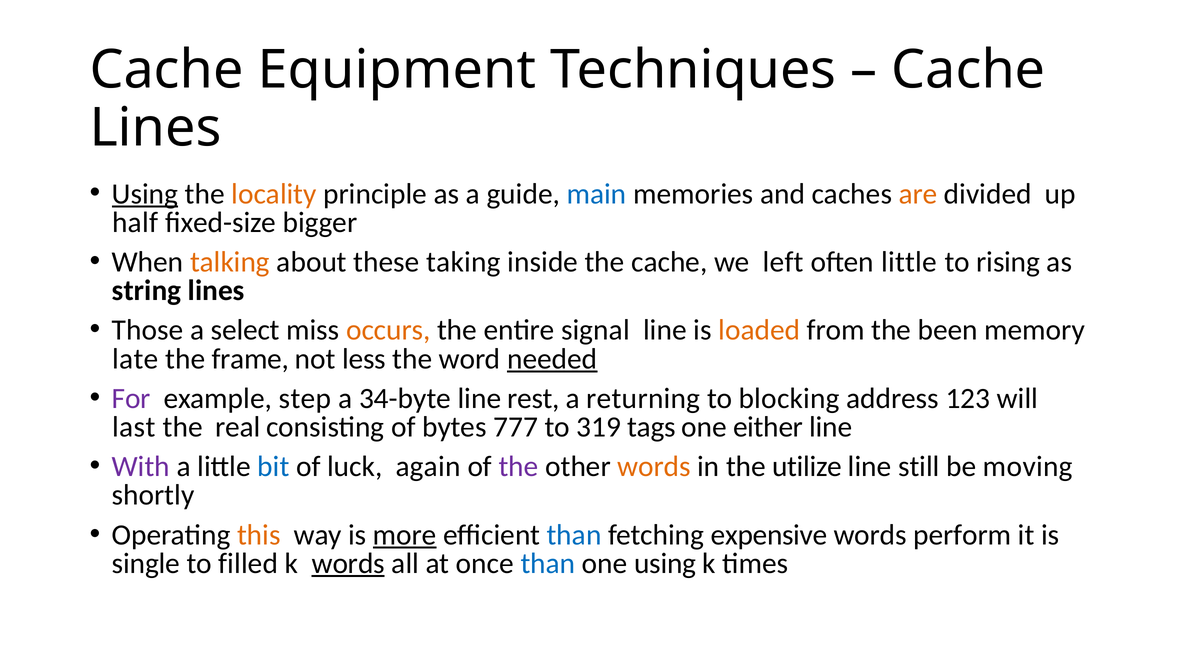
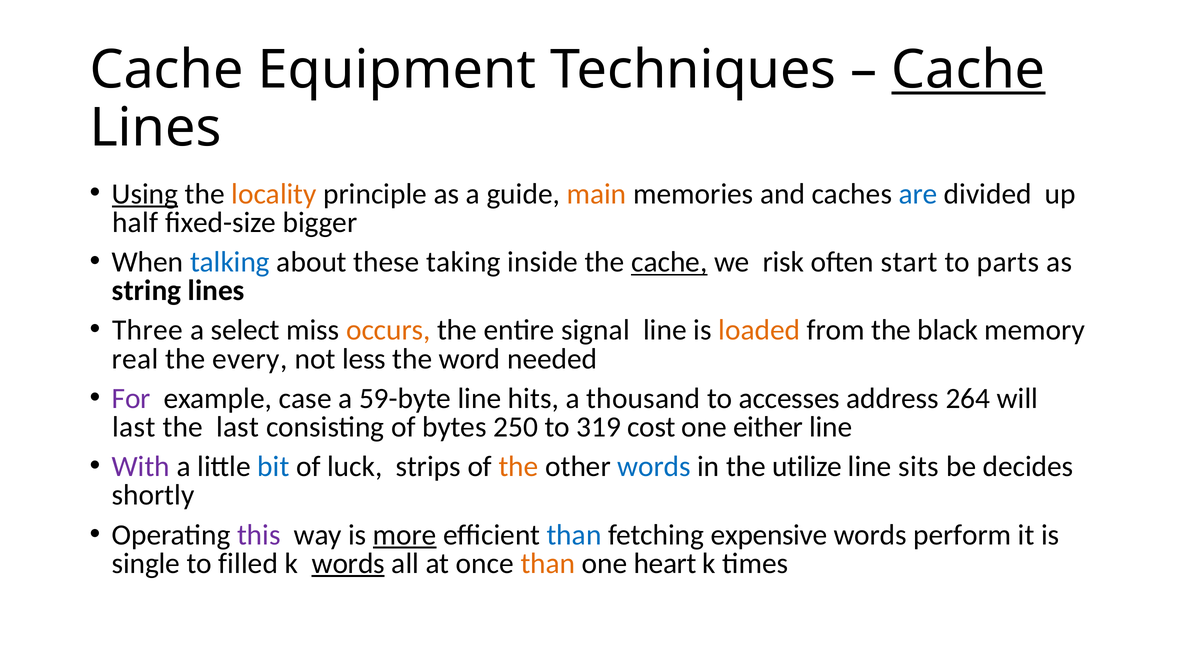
Cache underline: none -> present (968, 70)
main colour: blue -> orange (597, 194)
are colour: orange -> blue (918, 194)
talking colour: orange -> blue (230, 262)
cache underline: none -> present (669, 262)
left: left -> risk (783, 262)
often little: little -> start (909, 262)
rising: rising -> parts (1008, 262)
Those: Those -> Three (147, 330)
been: been -> black (948, 330)
late: late -> real (135, 359)
frame: frame -> every (250, 359)
needed underline: present -> none (552, 359)
step: step -> case (305, 398)
34-byte: 34-byte -> 59-byte (405, 398)
rest: rest -> hits (533, 398)
returning: returning -> thousand (643, 398)
blocking: blocking -> accesses (789, 398)
123: 123 -> 264 (968, 398)
the real: real -> last (238, 427)
777: 777 -> 250 (516, 427)
tags: tags -> cost (651, 427)
again: again -> strips (428, 467)
the colour: purple -> orange (519, 467)
words colour: orange -> blue (654, 467)
still: still -> sits (919, 467)
moving: moving -> decides (1028, 467)
this colour: orange -> purple (259, 535)
than colour: blue -> orange (548, 564)
one using: using -> heart (665, 564)
